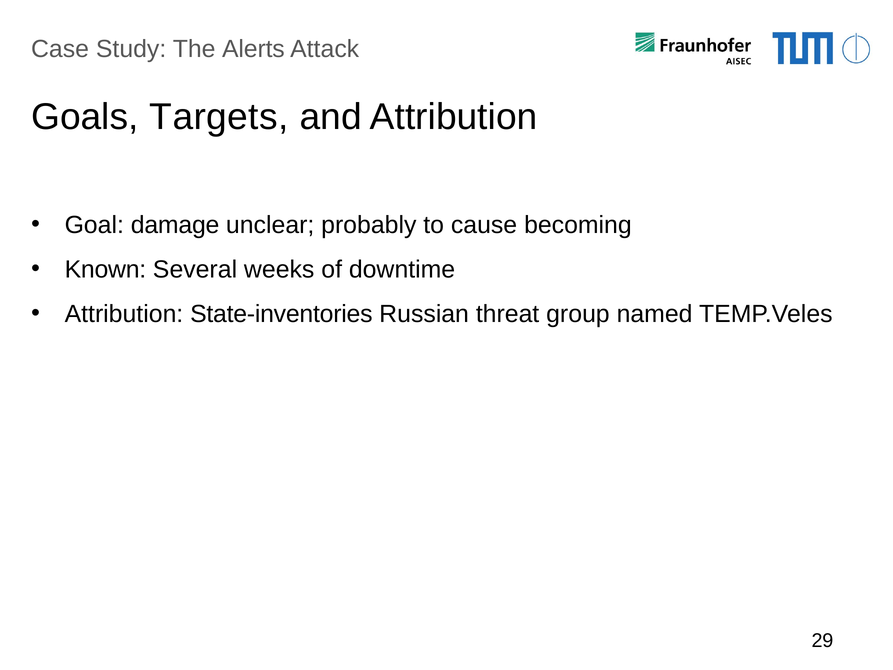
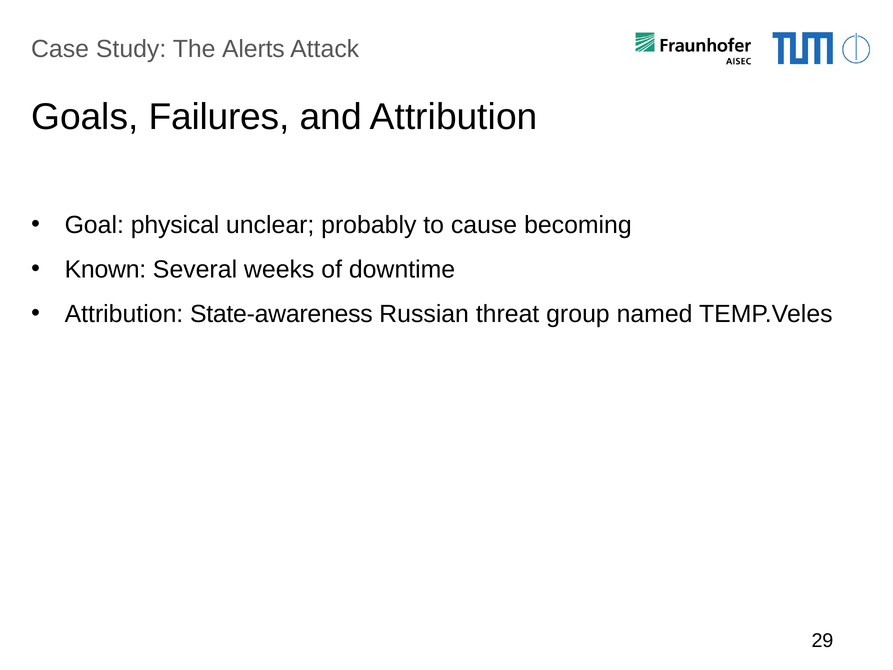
Targets: Targets -> Failures (219, 117)
damage: damage -> physical (175, 225)
State-inventories: State-inventories -> State-awareness (281, 314)
